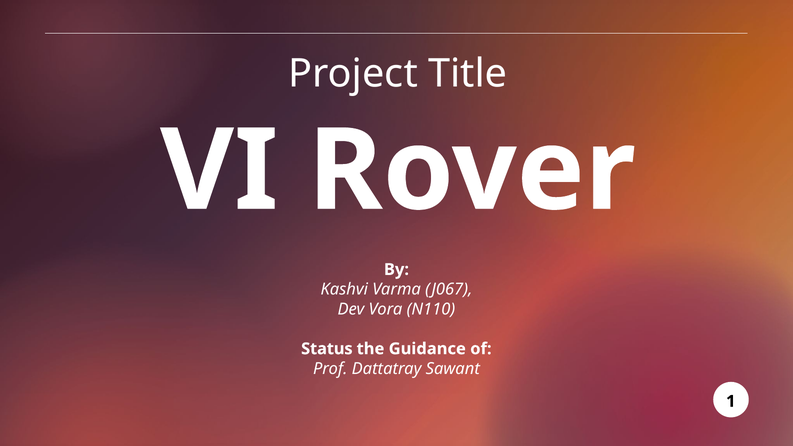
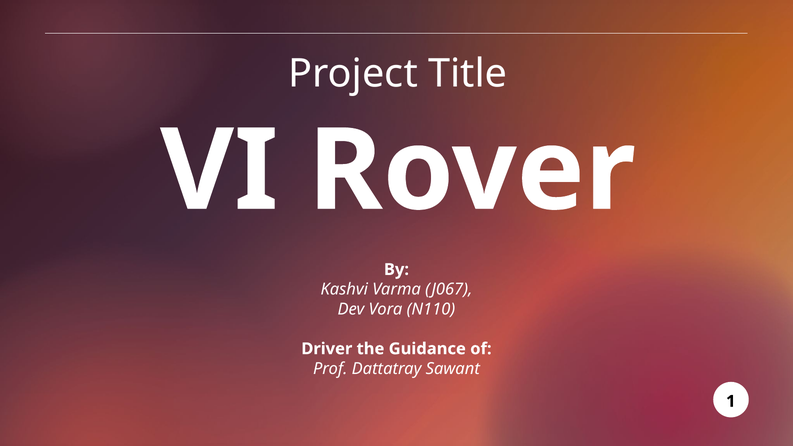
Status: Status -> Driver (327, 349)
